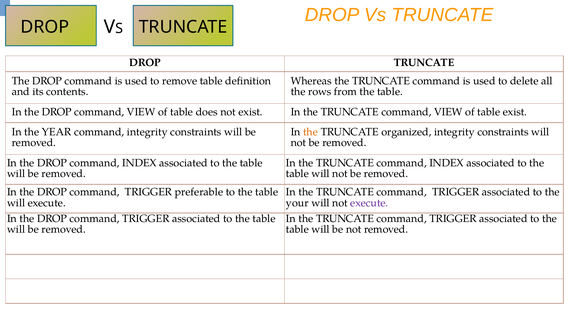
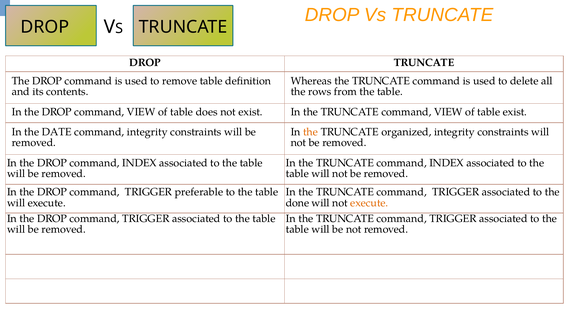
YEAR: YEAR -> DATE (57, 132)
your: your -> done (297, 203)
execute colour: purple -> orange (369, 203)
